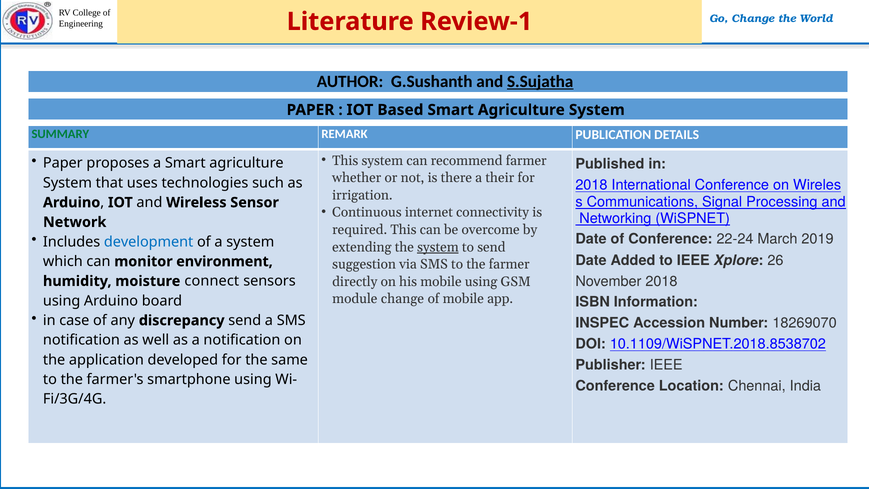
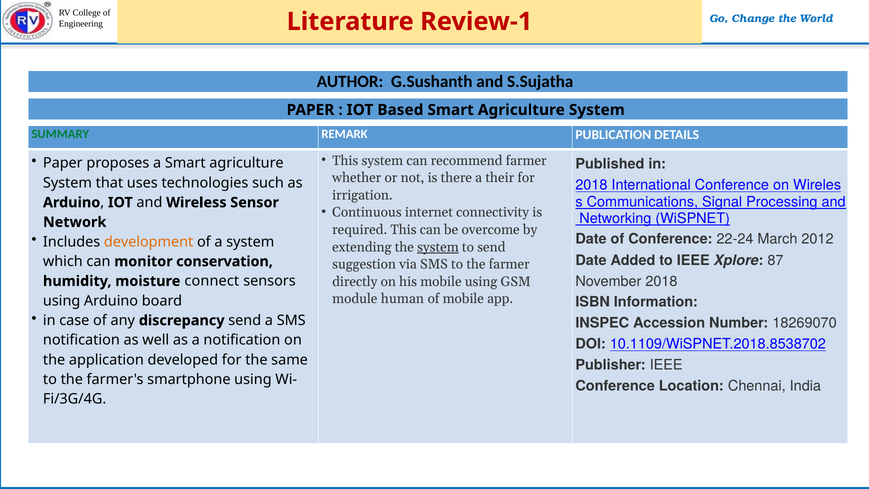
S.Sujatha underline: present -> none (540, 82)
2019: 2019 -> 2012 (818, 239)
development colour: blue -> orange (149, 242)
26: 26 -> 87 (776, 260)
environment: environment -> conservation (224, 261)
module change: change -> human (402, 299)
